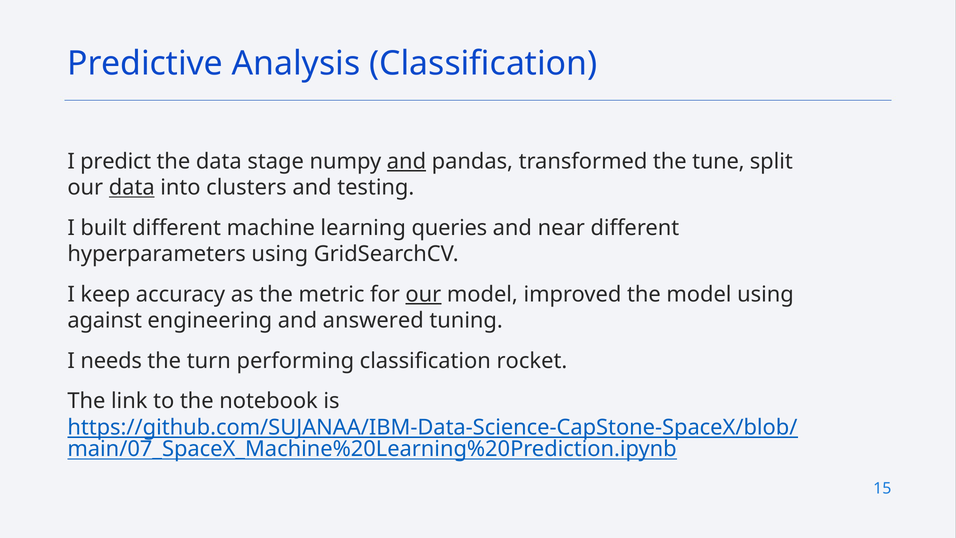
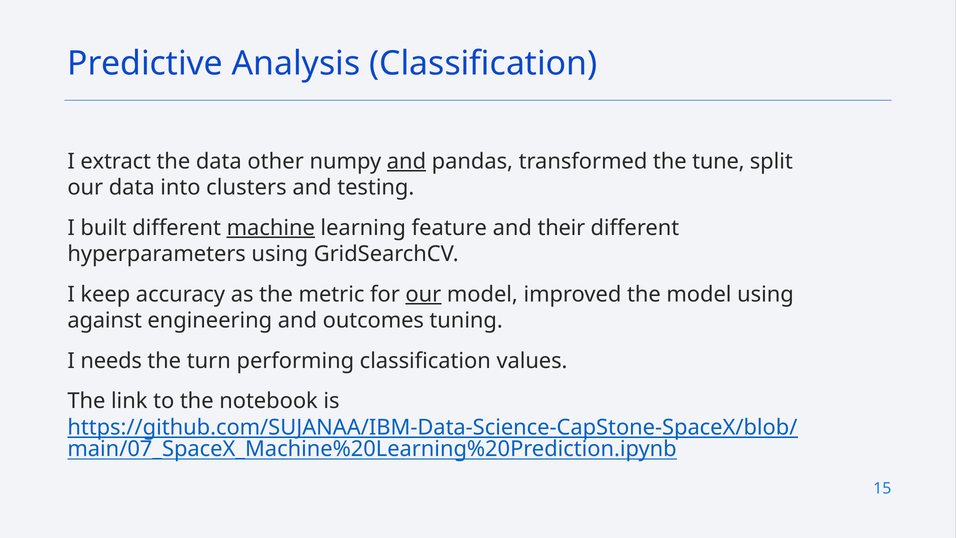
predict: predict -> extract (116, 161)
stage: stage -> other (276, 161)
data underline: present -> none (132, 188)
machine underline: none -> present (271, 228)
queries: queries -> feature (449, 228)
near: near -> their (561, 228)
answered: answered -> outcomes (373, 320)
rocket: rocket -> values (532, 361)
